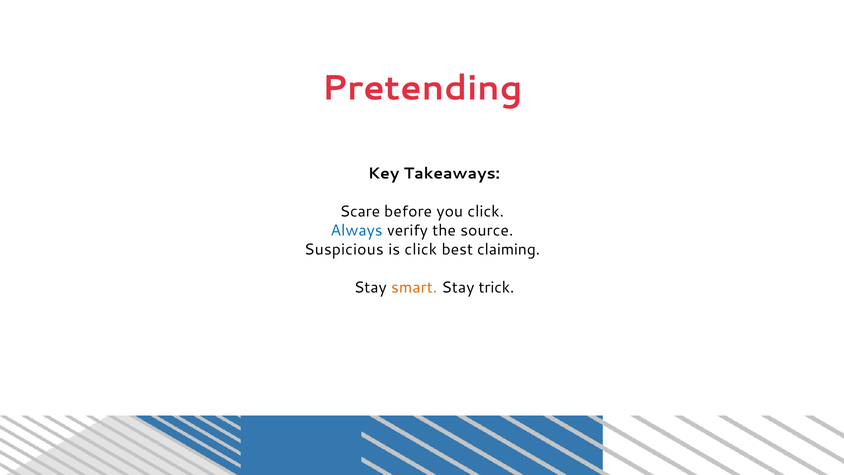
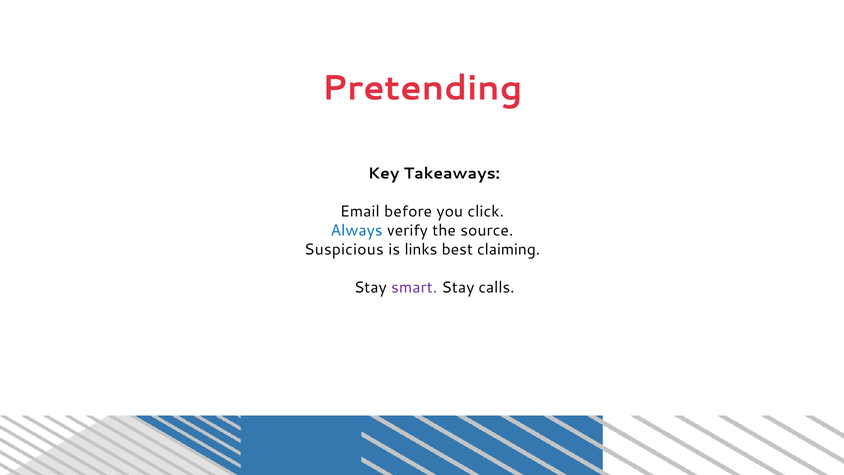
Scare: Scare -> Email (360, 211)
is click: click -> links (421, 249)
smart colour: orange -> purple (414, 287)
trick: trick -> calls (496, 287)
